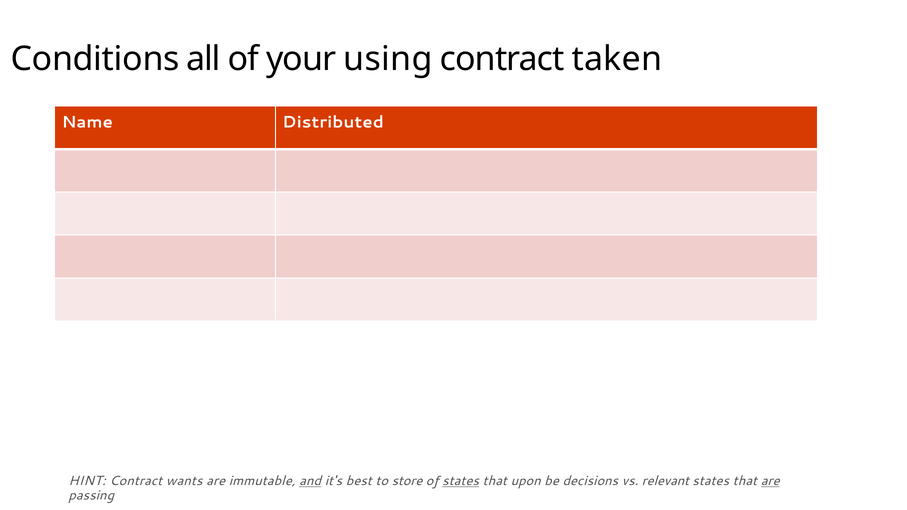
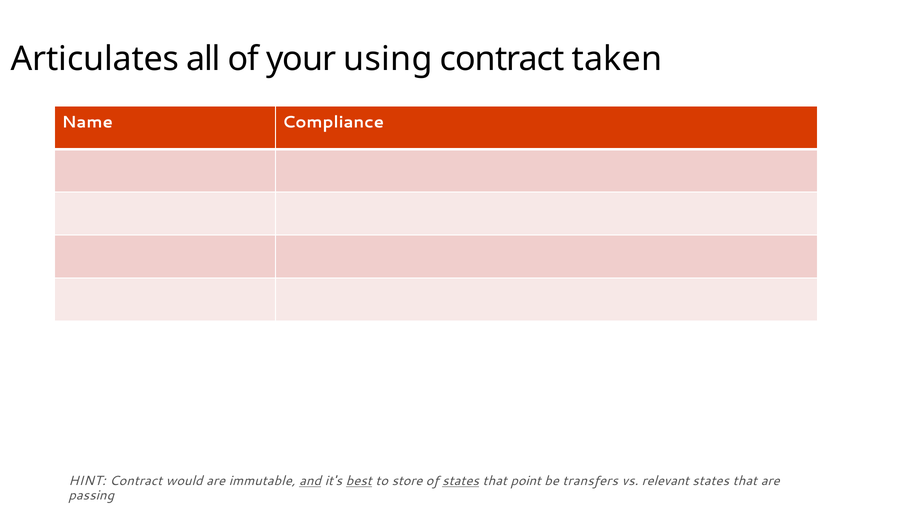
Conditions: Conditions -> Articulates (95, 59)
Distributed: Distributed -> Compliance (333, 122)
wants: wants -> would (184, 481)
best underline: none -> present (359, 481)
upon: upon -> point (526, 481)
decisions: decisions -> transfers (590, 481)
are underline: present -> none (770, 481)
